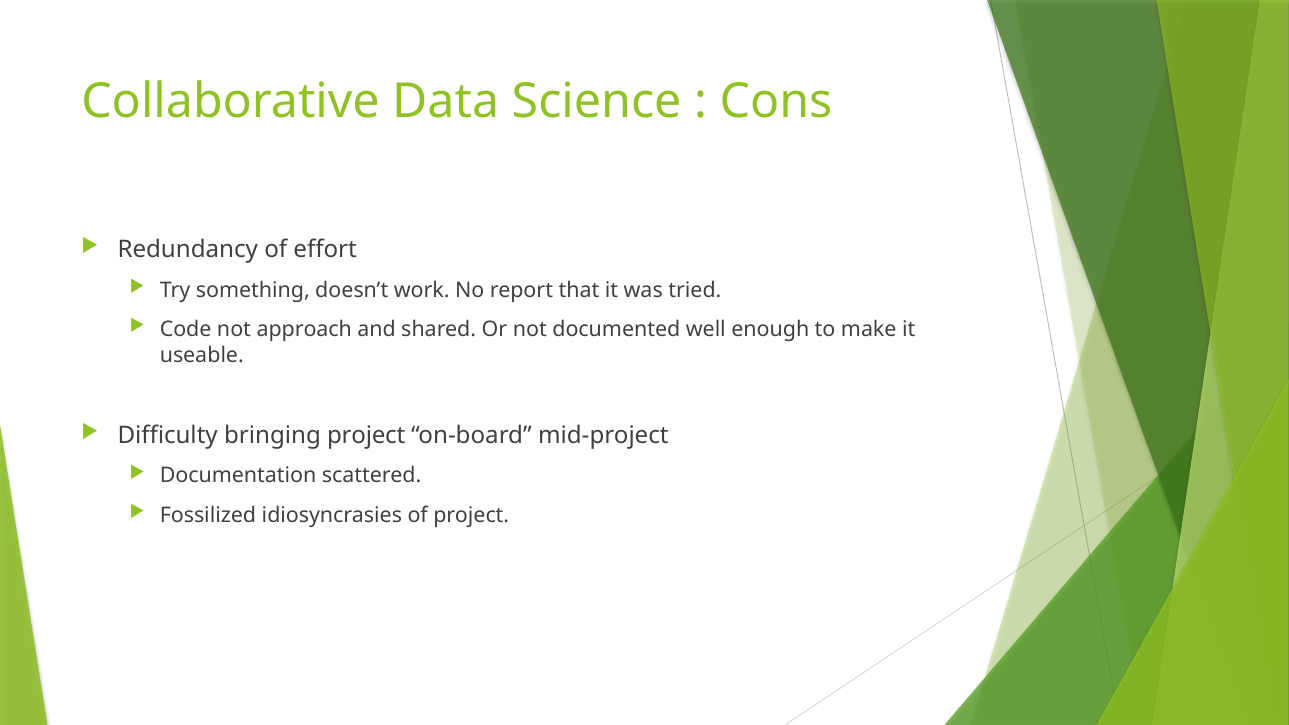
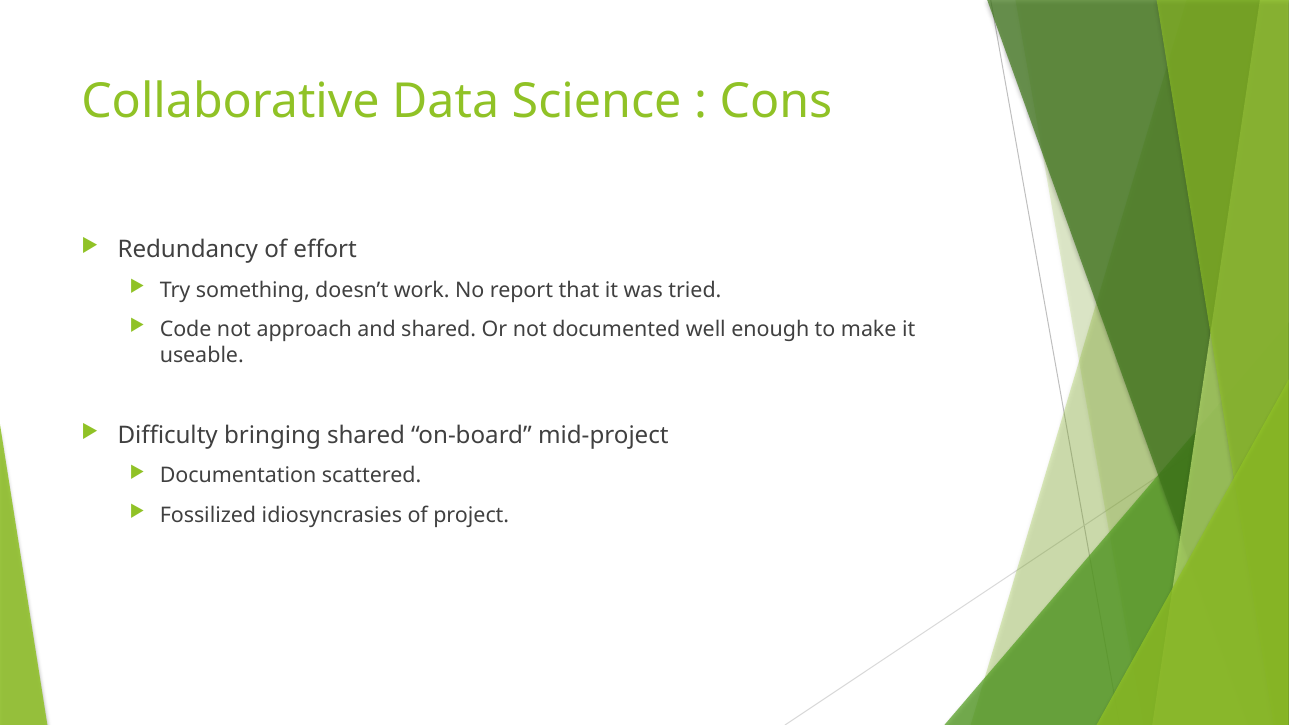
bringing project: project -> shared (366, 435)
